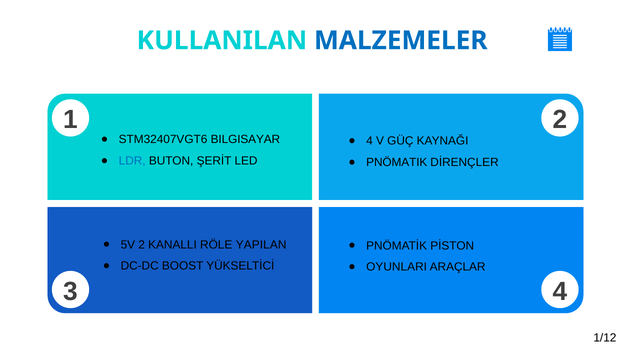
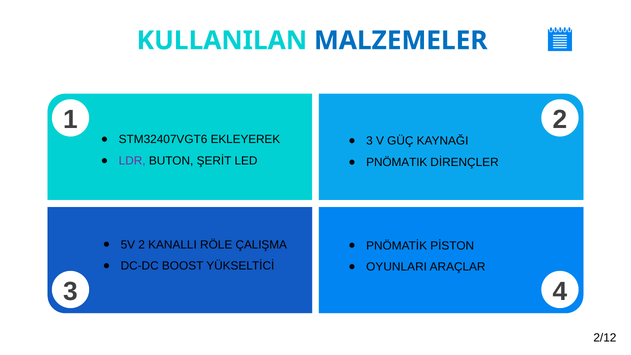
BILGISAYAR: BILGISAYAR -> EKLEYEREK (245, 140)
4: 4 -> 3 (369, 141)
LDR colour: blue -> purple (132, 161)
YAPILAN: YAPILAN -> ÇALIŞMA (261, 245)
1/12: 1/12 -> 2/12 (605, 338)
